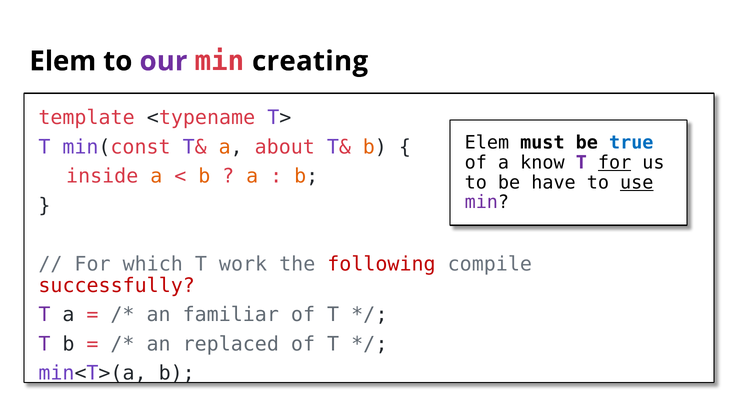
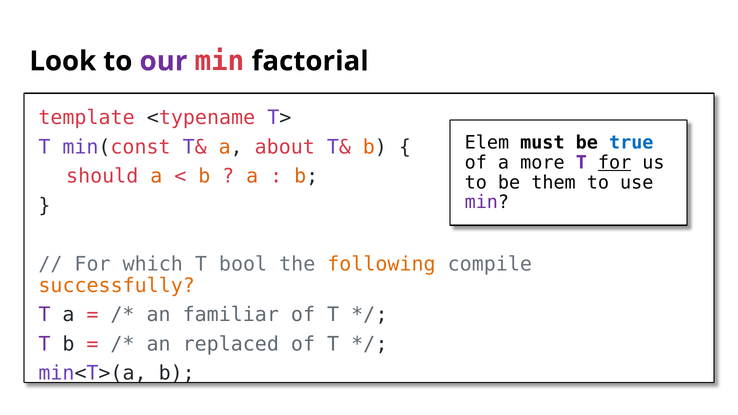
Elem: Elem -> Look (63, 61)
creating: creating -> factorial (310, 61)
know: know -> more (542, 163)
inside: inside -> should (102, 176)
have: have -> them (554, 183)
use underline: present -> none (637, 183)
work: work -> bool (243, 264)
following colour: red -> orange (381, 264)
successfully colour: red -> orange (117, 286)
